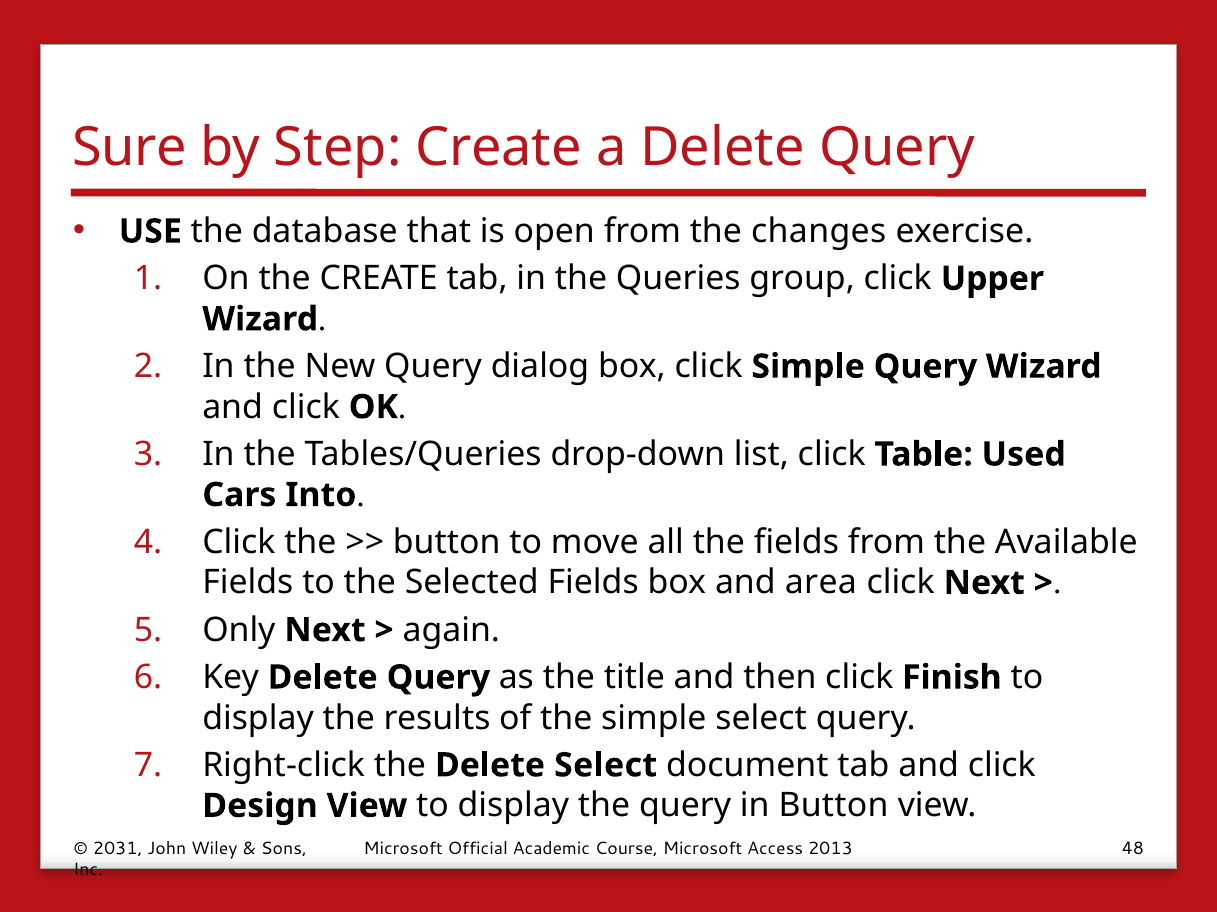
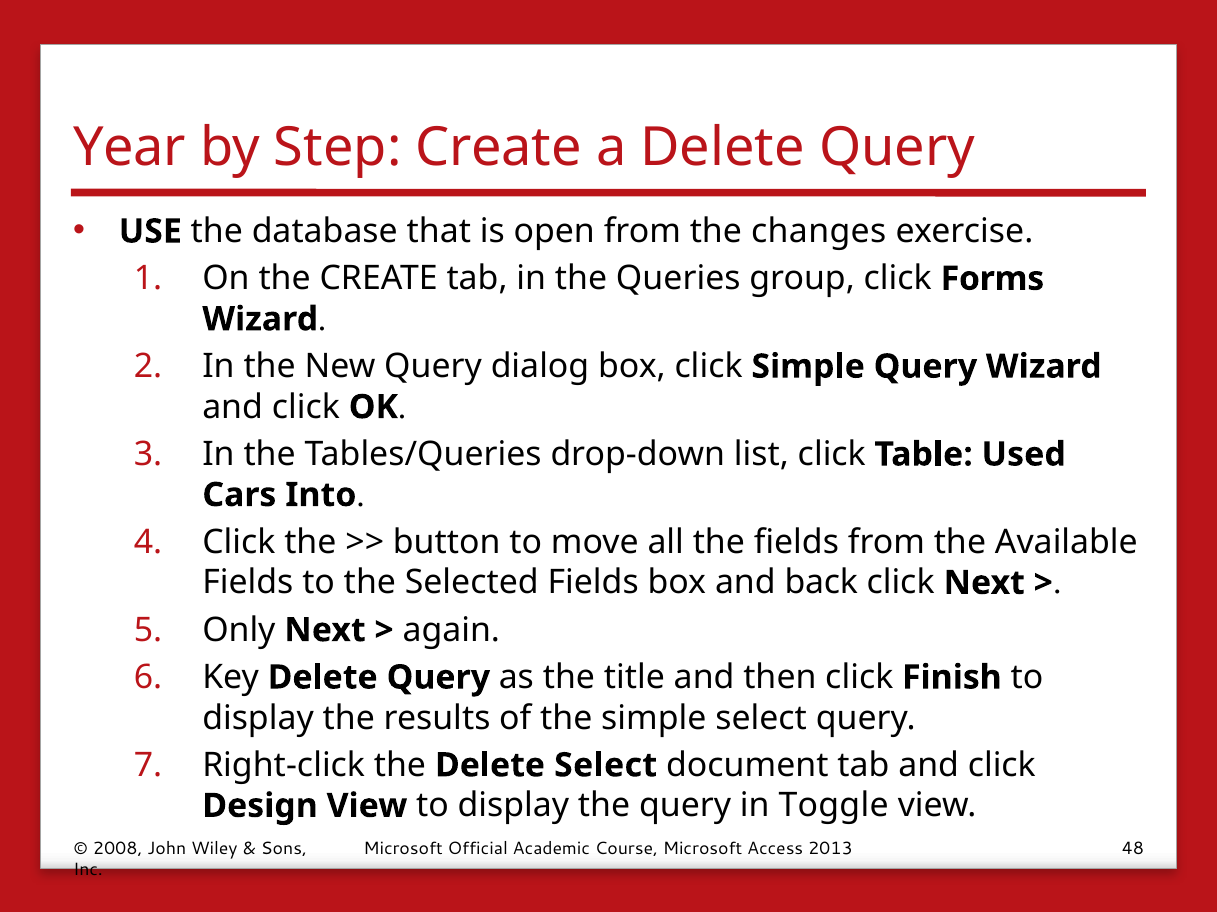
Sure: Sure -> Year (130, 148)
Upper: Upper -> Forms (992, 279)
area: area -> back (821, 583)
in Button: Button -> Toggle (834, 806)
2031: 2031 -> 2008 (118, 849)
